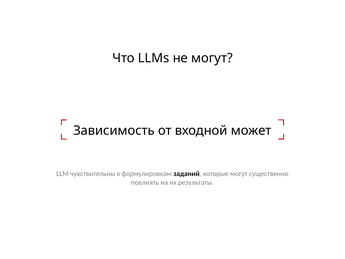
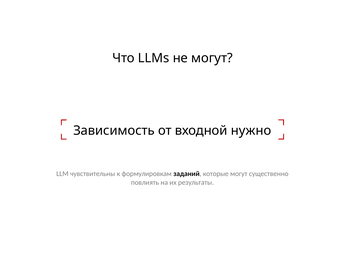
может: может -> нужно (251, 131)
